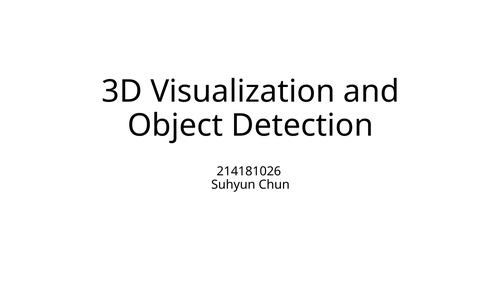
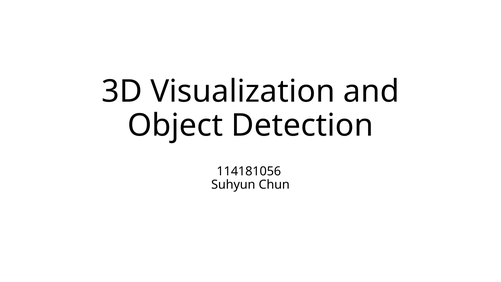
214181026: 214181026 -> 114181056 (249, 171)
